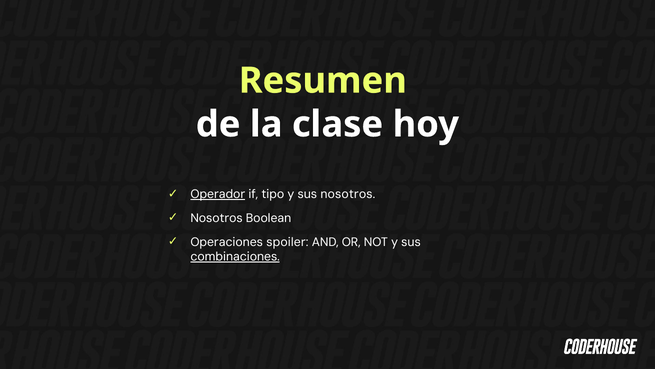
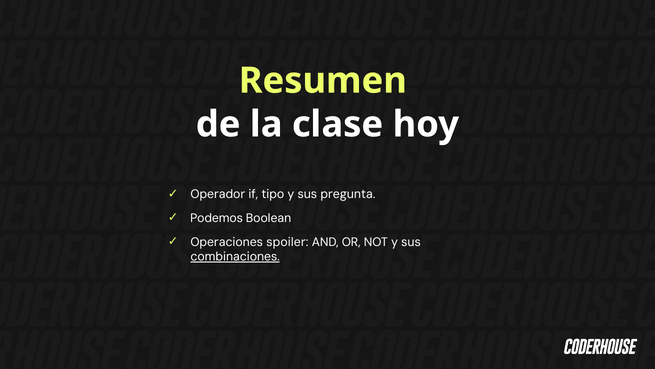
Operador underline: present -> none (218, 194)
sus nosotros: nosotros -> pregunta (348, 194)
Nosotros: Nosotros -> Podemos (217, 218)
